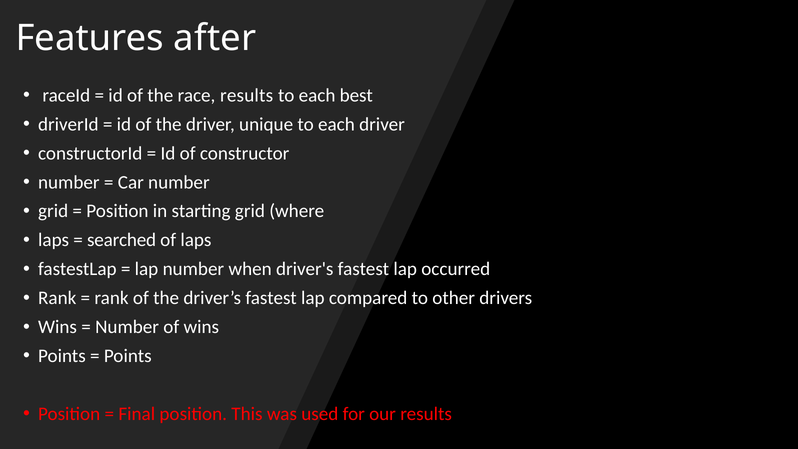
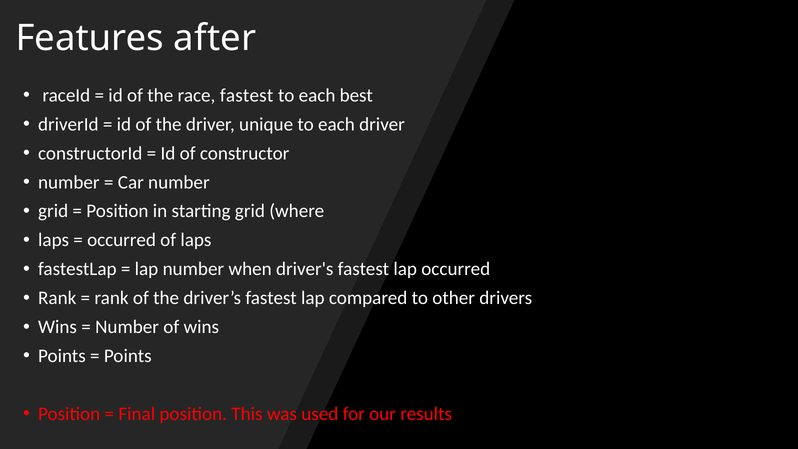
race results: results -> fastest (247, 95)
searched: searched -> occurred (122, 240)
